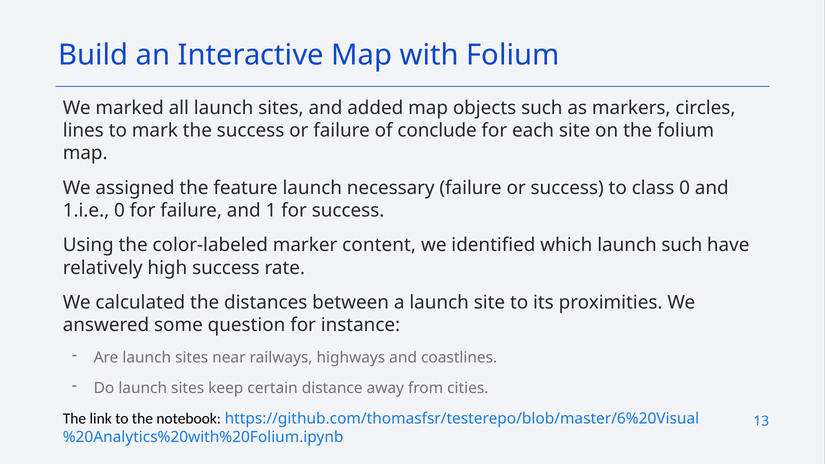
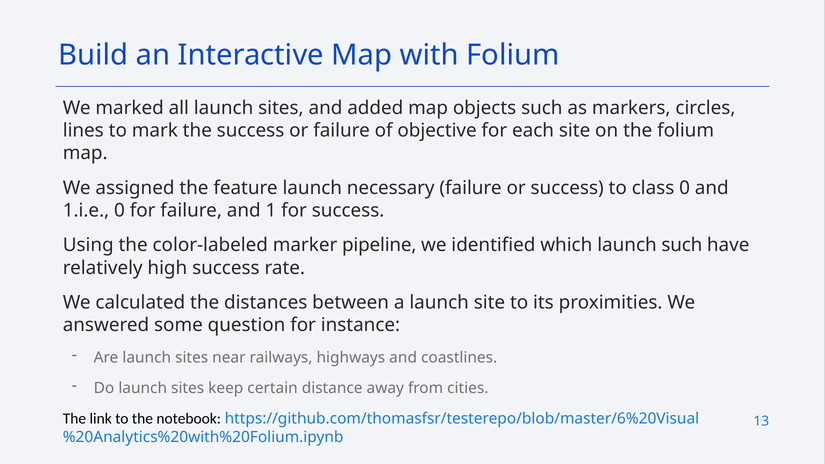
conclude: conclude -> objective (437, 131)
content: content -> pipeline (379, 245)
